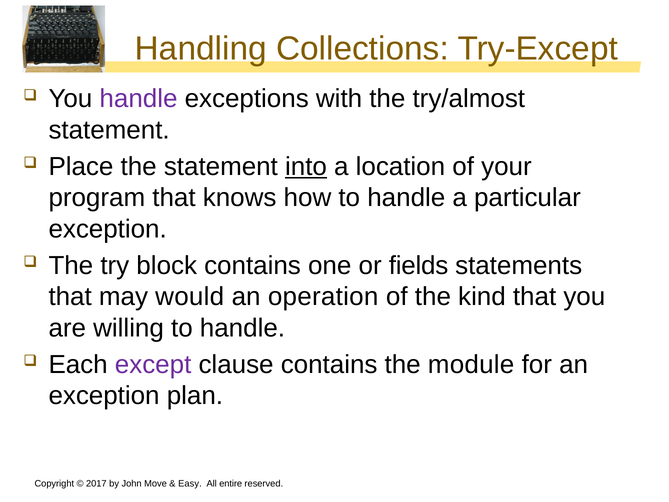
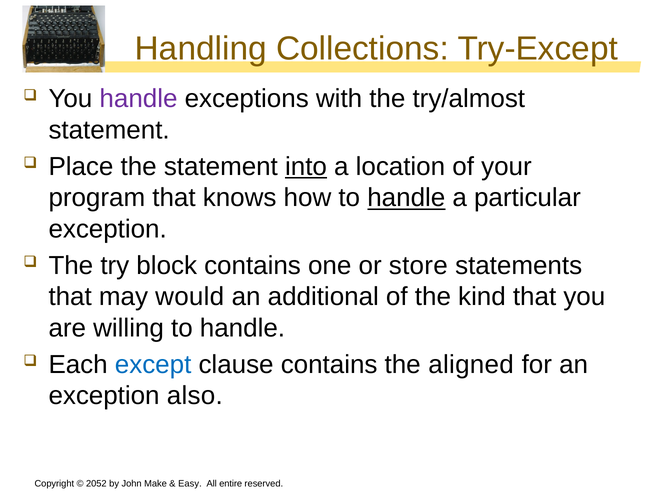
handle underline: none -> present (406, 198)
fields: fields -> store (418, 265)
operation: operation -> additional (323, 297)
except colour: purple -> blue (153, 364)
module: module -> aligned (471, 364)
plan: plan -> also (195, 396)
2017: 2017 -> 2052 (96, 483)
Move: Move -> Make (156, 483)
